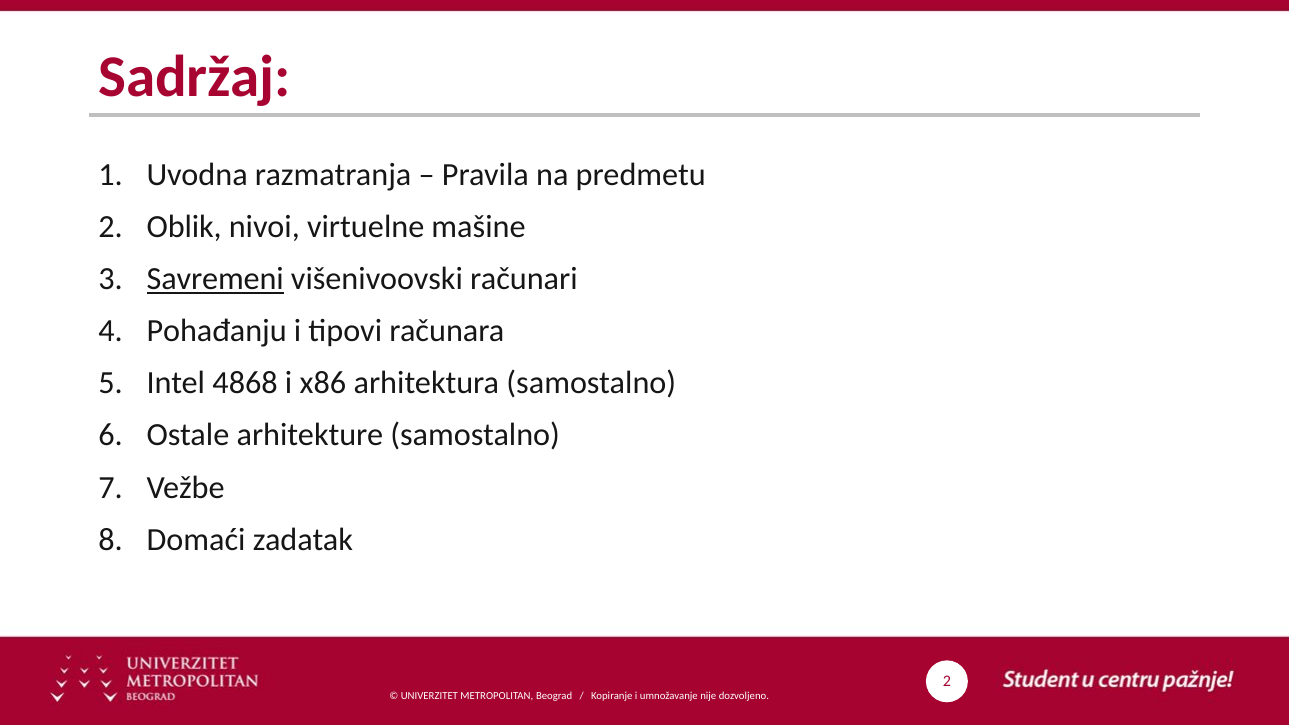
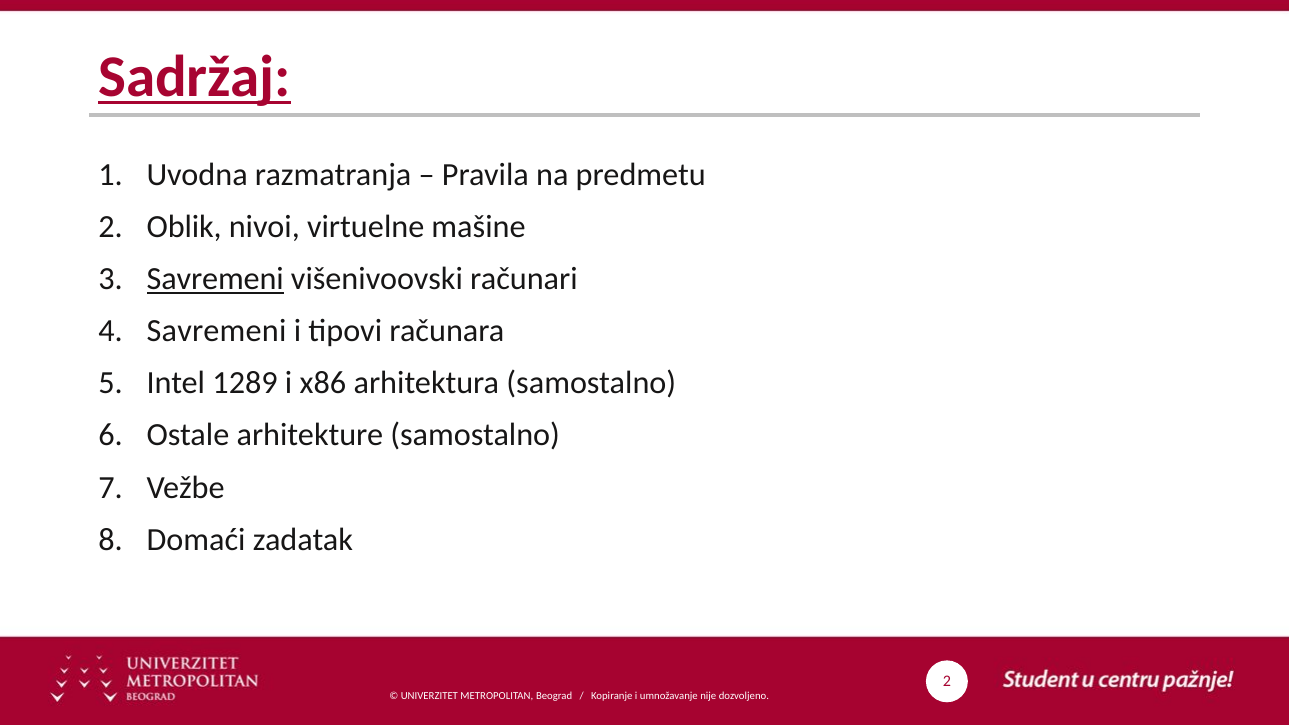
Sadržaj underline: none -> present (195, 77)
Pohađanju: Pohađanju -> Savremeni (217, 331)
4868: 4868 -> 1289 (245, 383)
